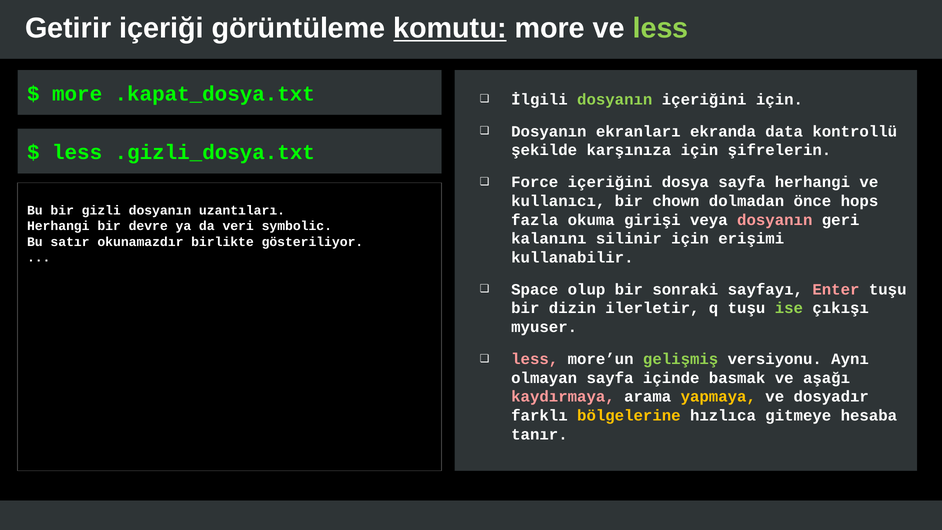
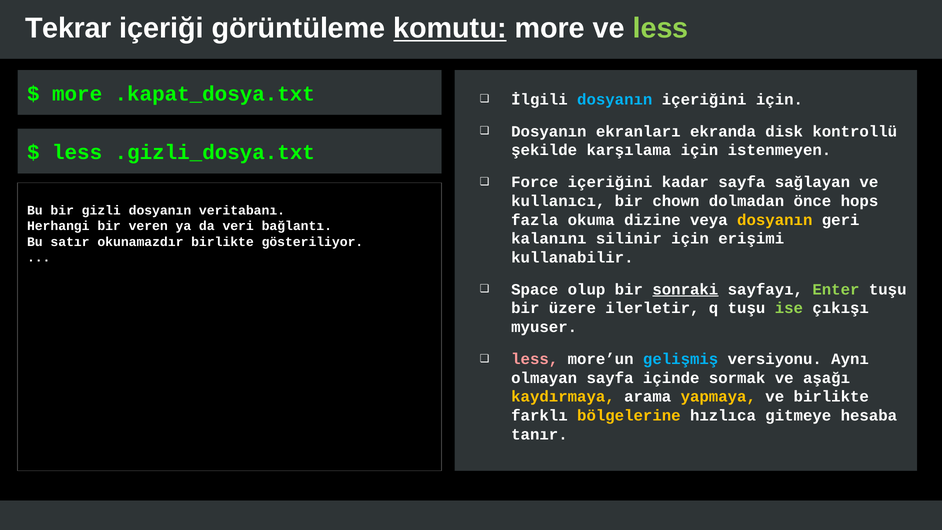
Getirir: Getirir -> Tekrar (68, 28)
dosyanın colour: light green -> light blue (615, 99)
data: data -> disk (784, 131)
karşınıza: karşınıza -> karşılama (629, 150)
şifrelerin: şifrelerin -> istenmeyen (779, 150)
dosya: dosya -> kadar (685, 182)
sayfa herhangi: herhangi -> sağlayan (812, 182)
uzantıları: uzantıları -> veritabanı (242, 210)
girişi: girişi -> dizine (652, 220)
dosyanın colour: pink -> yellow (775, 220)
devre: devre -> veren (148, 226)
symbolic: symbolic -> bağlantı (297, 226)
sonraki underline: none -> present (685, 289)
Enter colour: pink -> light green (836, 289)
dizin: dizin -> üzere (572, 308)
gelişmiş colour: light green -> light blue (681, 359)
basmak: basmak -> sormak (737, 378)
kaydırmaya colour: pink -> yellow (563, 397)
ve dosyadır: dosyadır -> birlikte (831, 397)
